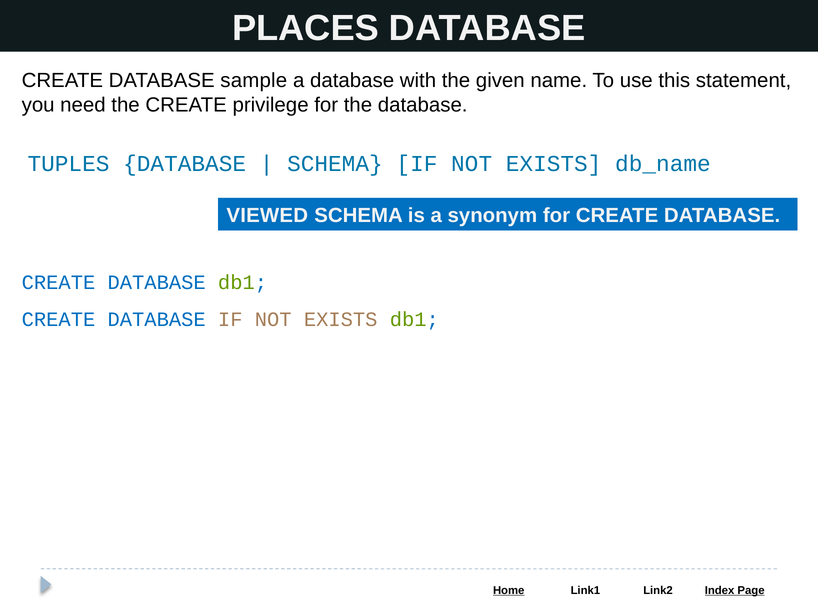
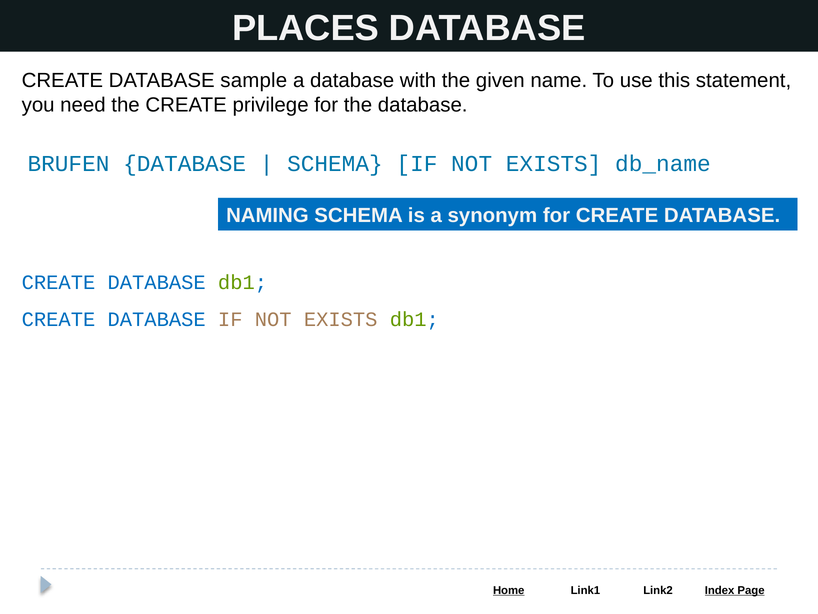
TUPLES: TUPLES -> BRUFEN (68, 163)
VIEWED: VIEWED -> NAMING (267, 215)
